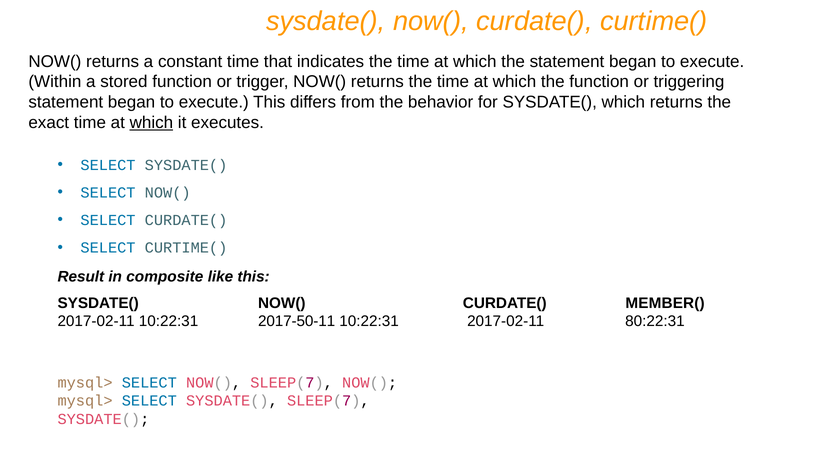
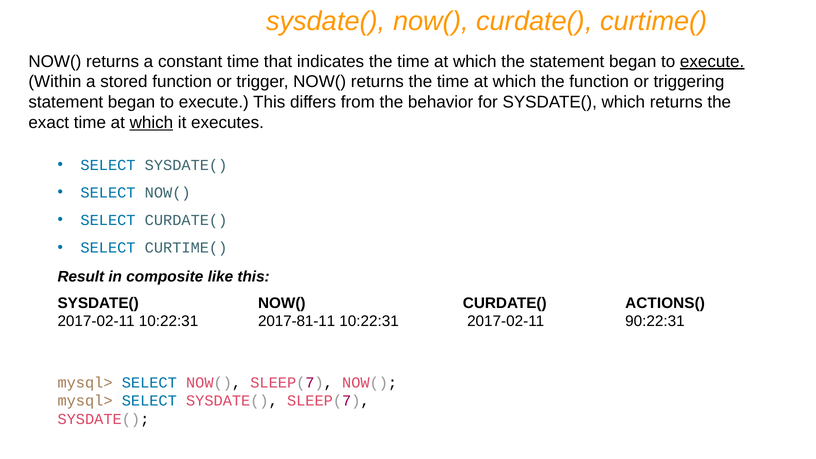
execute underline: none -> present (712, 61)
MEMBER(: MEMBER( -> ACTIONS( (665, 303)
2017-50-11: 2017-50-11 -> 2017-81-11 (297, 321)
80:22:31: 80:22:31 -> 90:22:31 (655, 321)
